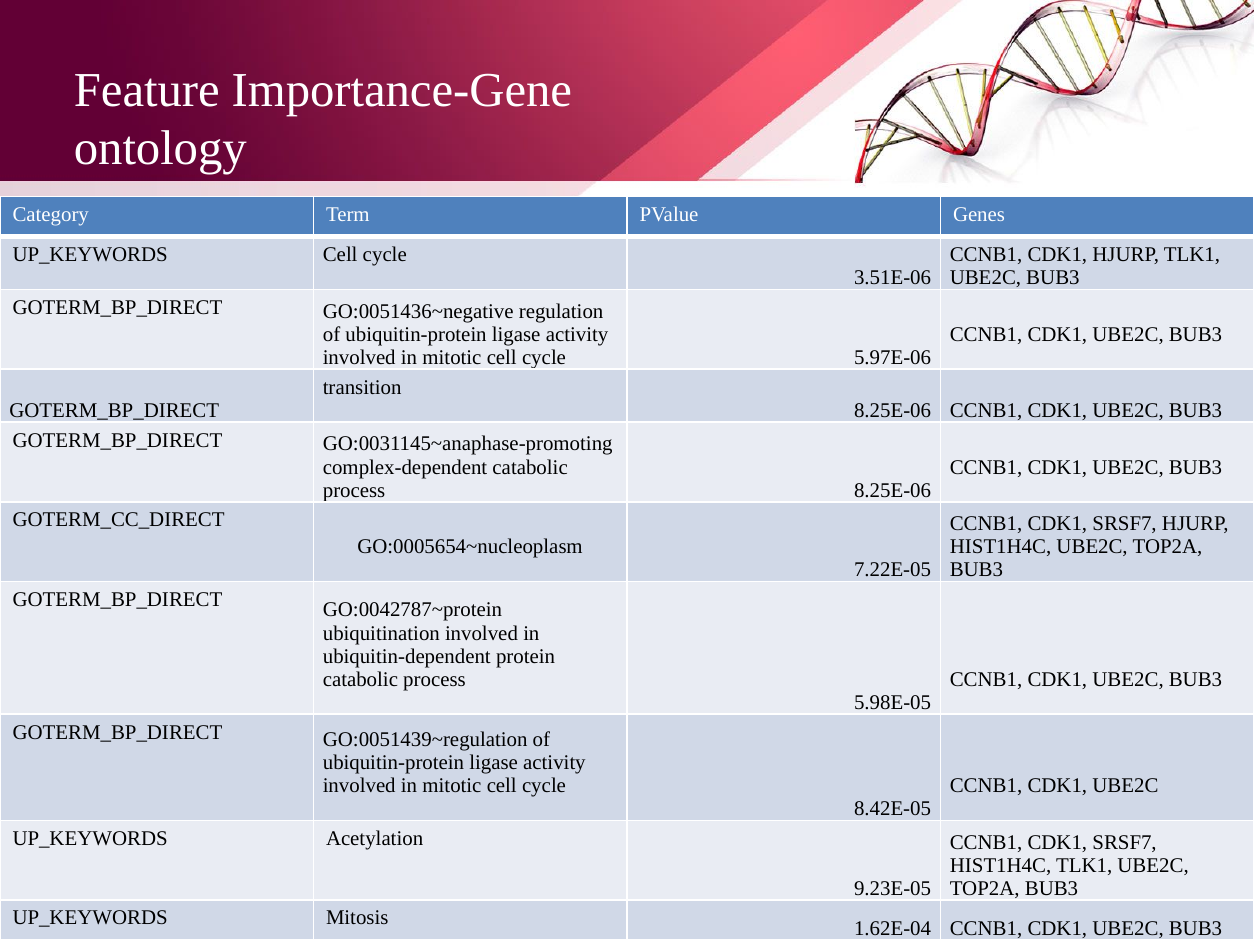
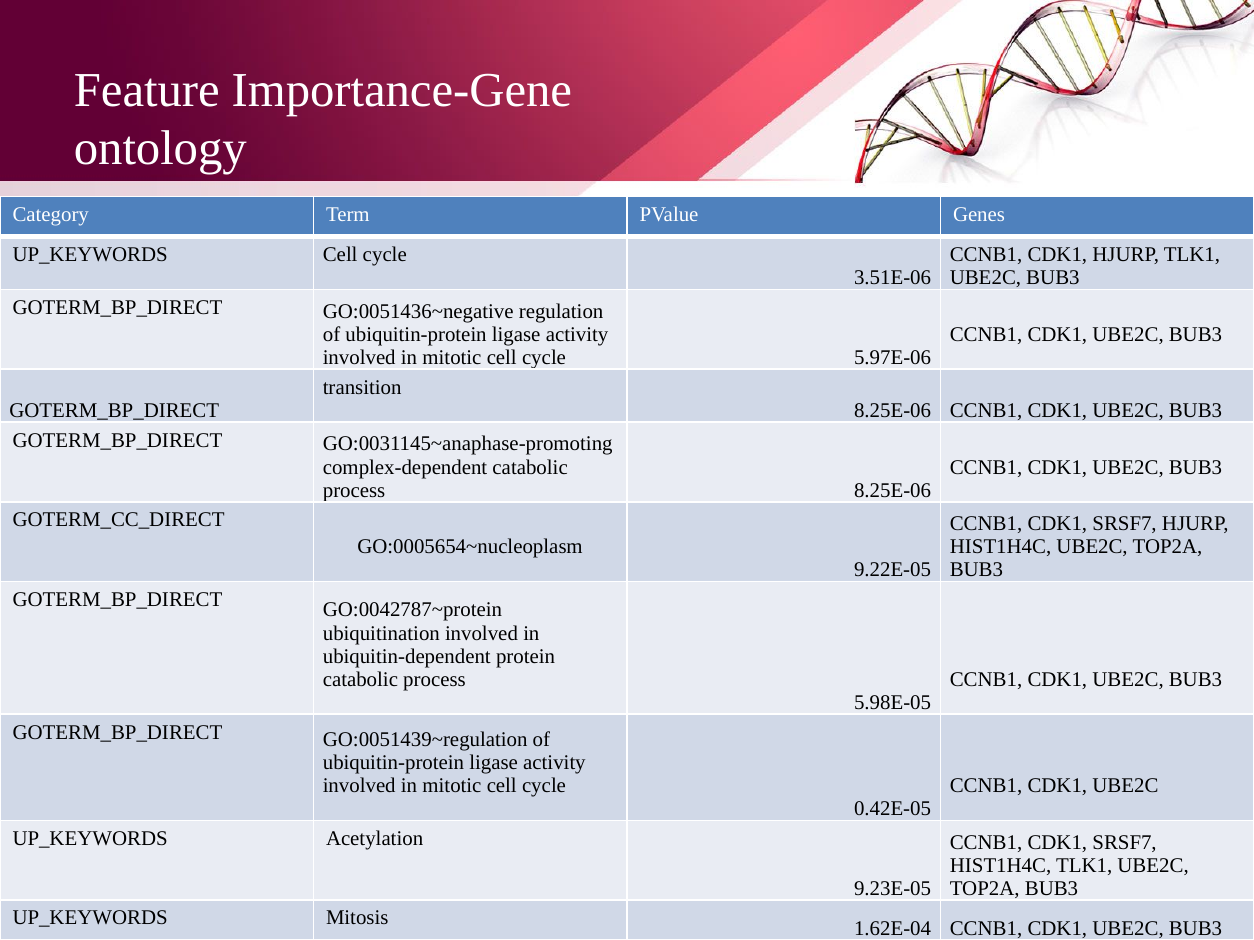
7.22E-05: 7.22E-05 -> 9.22E-05 (893, 570)
8.42E-05: 8.42E-05 -> 0.42E-05 (893, 809)
